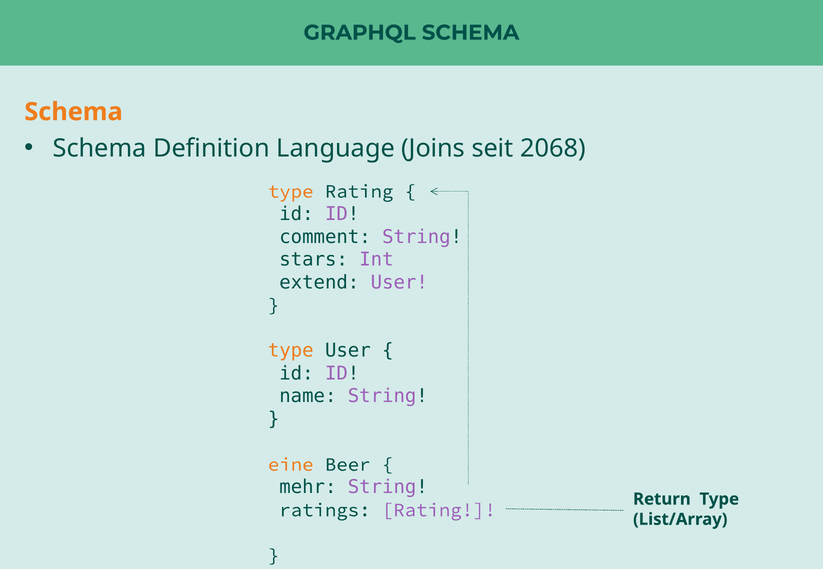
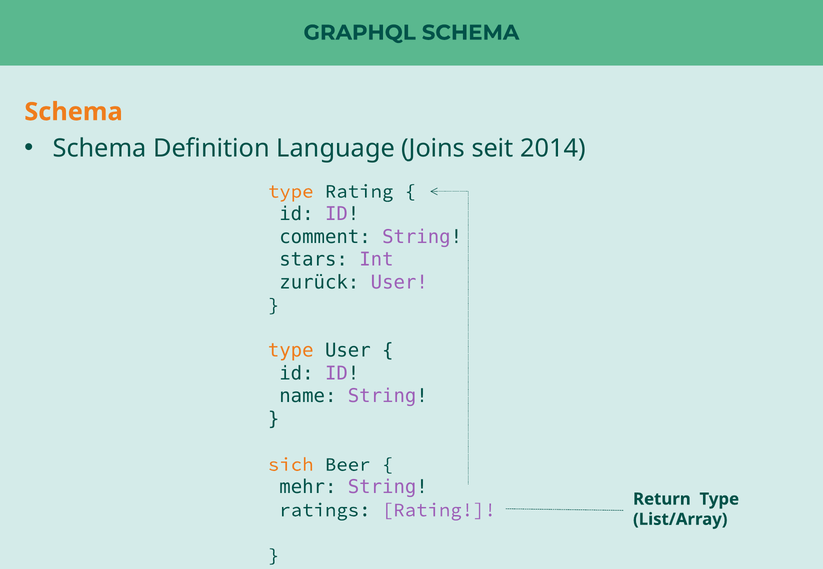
2068: 2068 -> 2014 (553, 148)
extend: extend -> zurück (319, 283)
eine: eine -> sich (291, 465)
